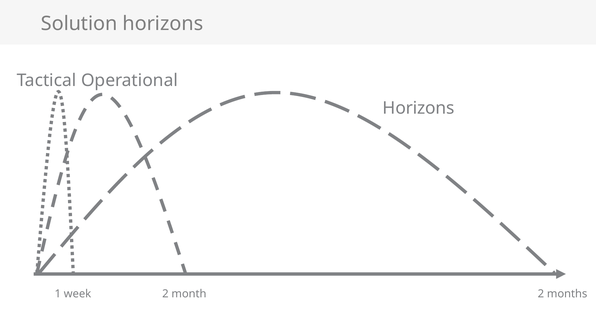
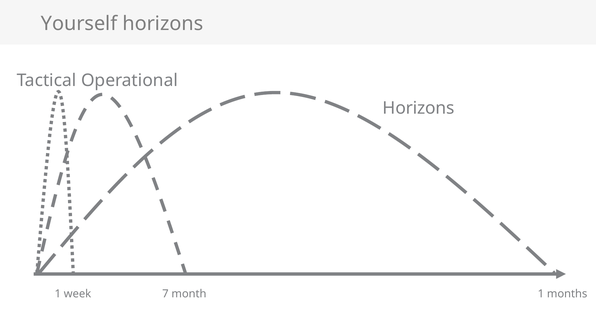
Solution: Solution -> Yourself (79, 24)
week 2: 2 -> 7 (165, 294)
month 2: 2 -> 1 (541, 294)
